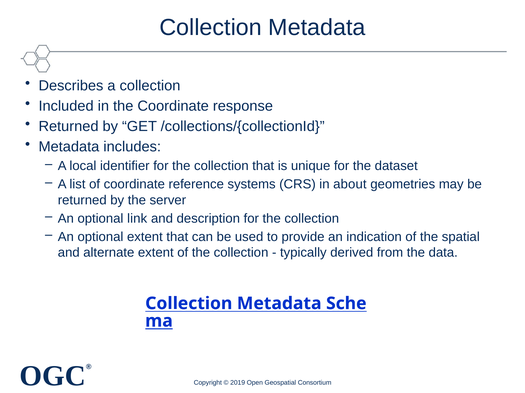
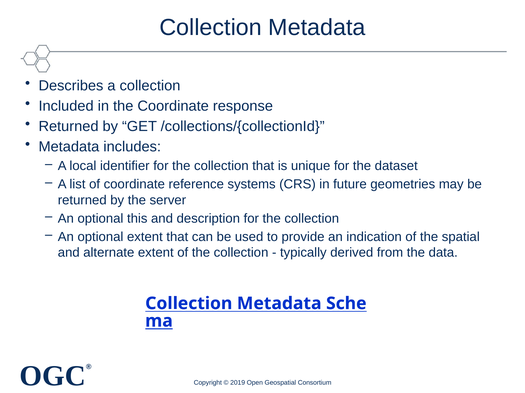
about: about -> future (350, 185)
link: link -> this (137, 219)
